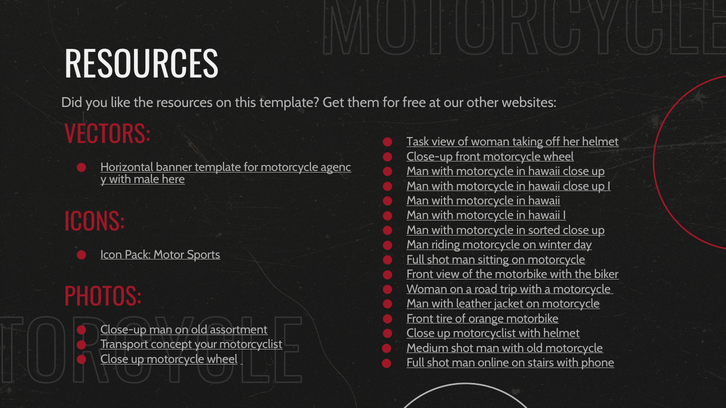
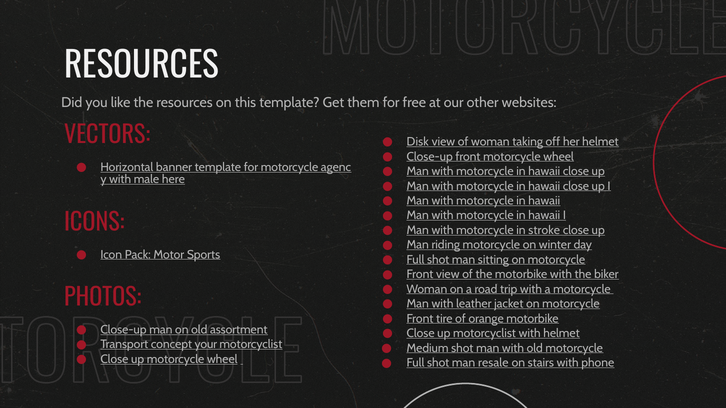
Task: Task -> Disk (418, 142)
sorted: sorted -> stroke (544, 230)
online: online -> resale (493, 363)
